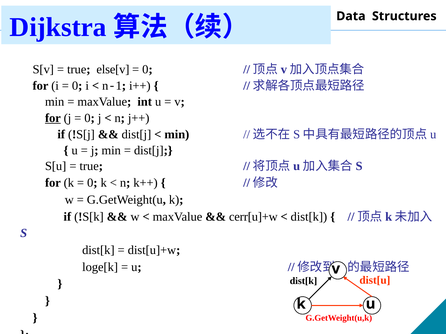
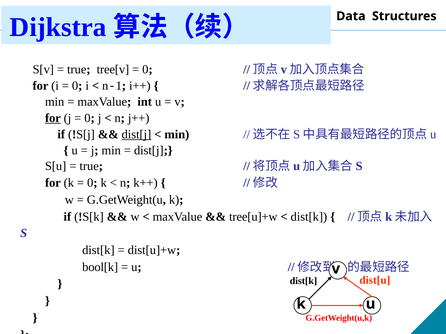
else[v: else[v -> tree[v (113, 70)
dist[j underline: none -> present (136, 134)
cerr[u]+w: cerr[u]+w -> tree[u]+w (253, 217)
loge[k: loge[k -> bool[k (100, 267)
